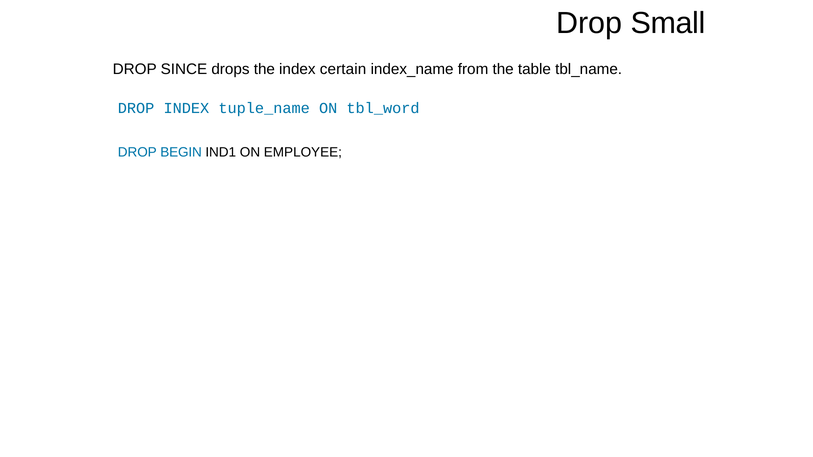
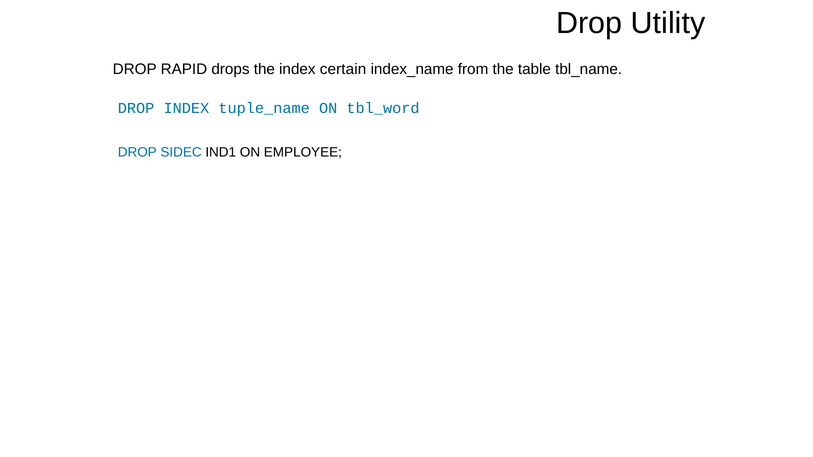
Small: Small -> Utility (668, 23)
SINCE: SINCE -> RAPID (184, 69)
BEGIN: BEGIN -> SIDEC (181, 152)
